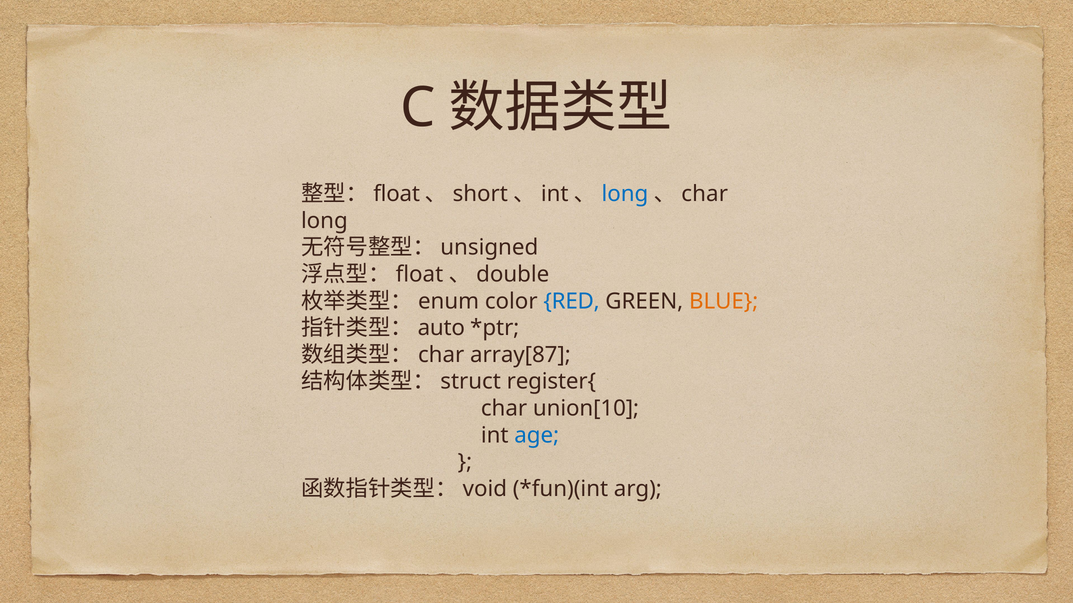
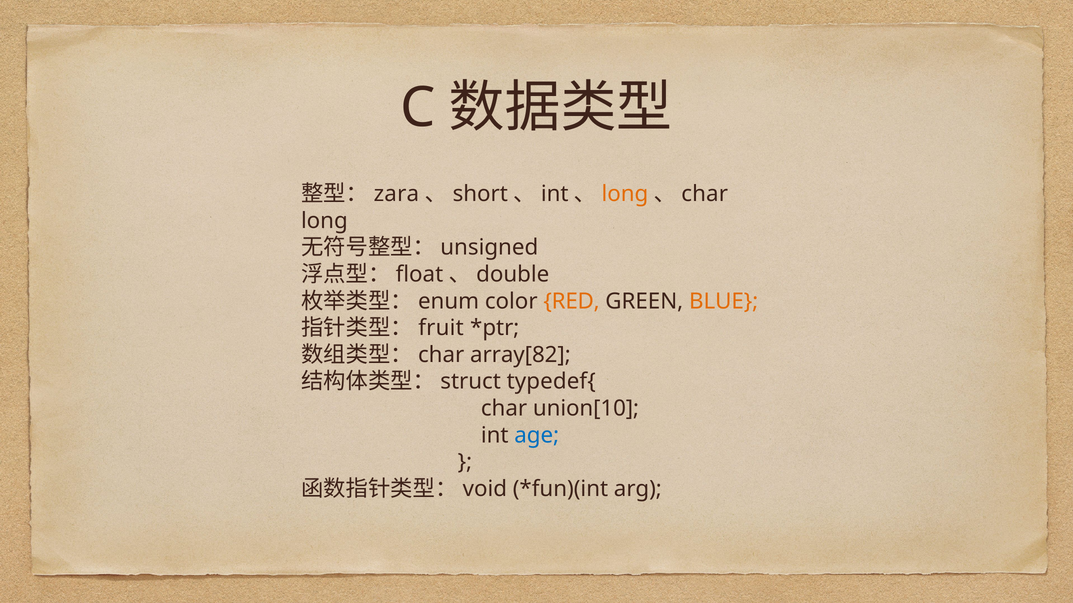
float: float -> zara (396, 194)
long colour: blue -> orange (625, 194)
RED colour: blue -> orange (572, 301)
auto: auto -> fruit (441, 328)
array[87: array[87 -> array[82 (520, 355)
register{: register{ -> typedef{ (551, 382)
